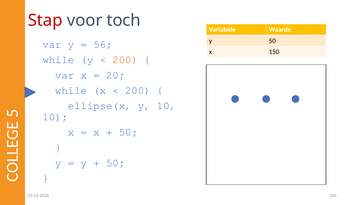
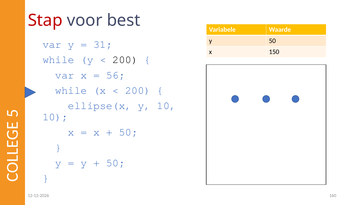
toch: toch -> best (124, 20)
56: 56 -> 31 (103, 44)
200 colour: orange -> black (125, 60)
20: 20 -> 56 (116, 75)
